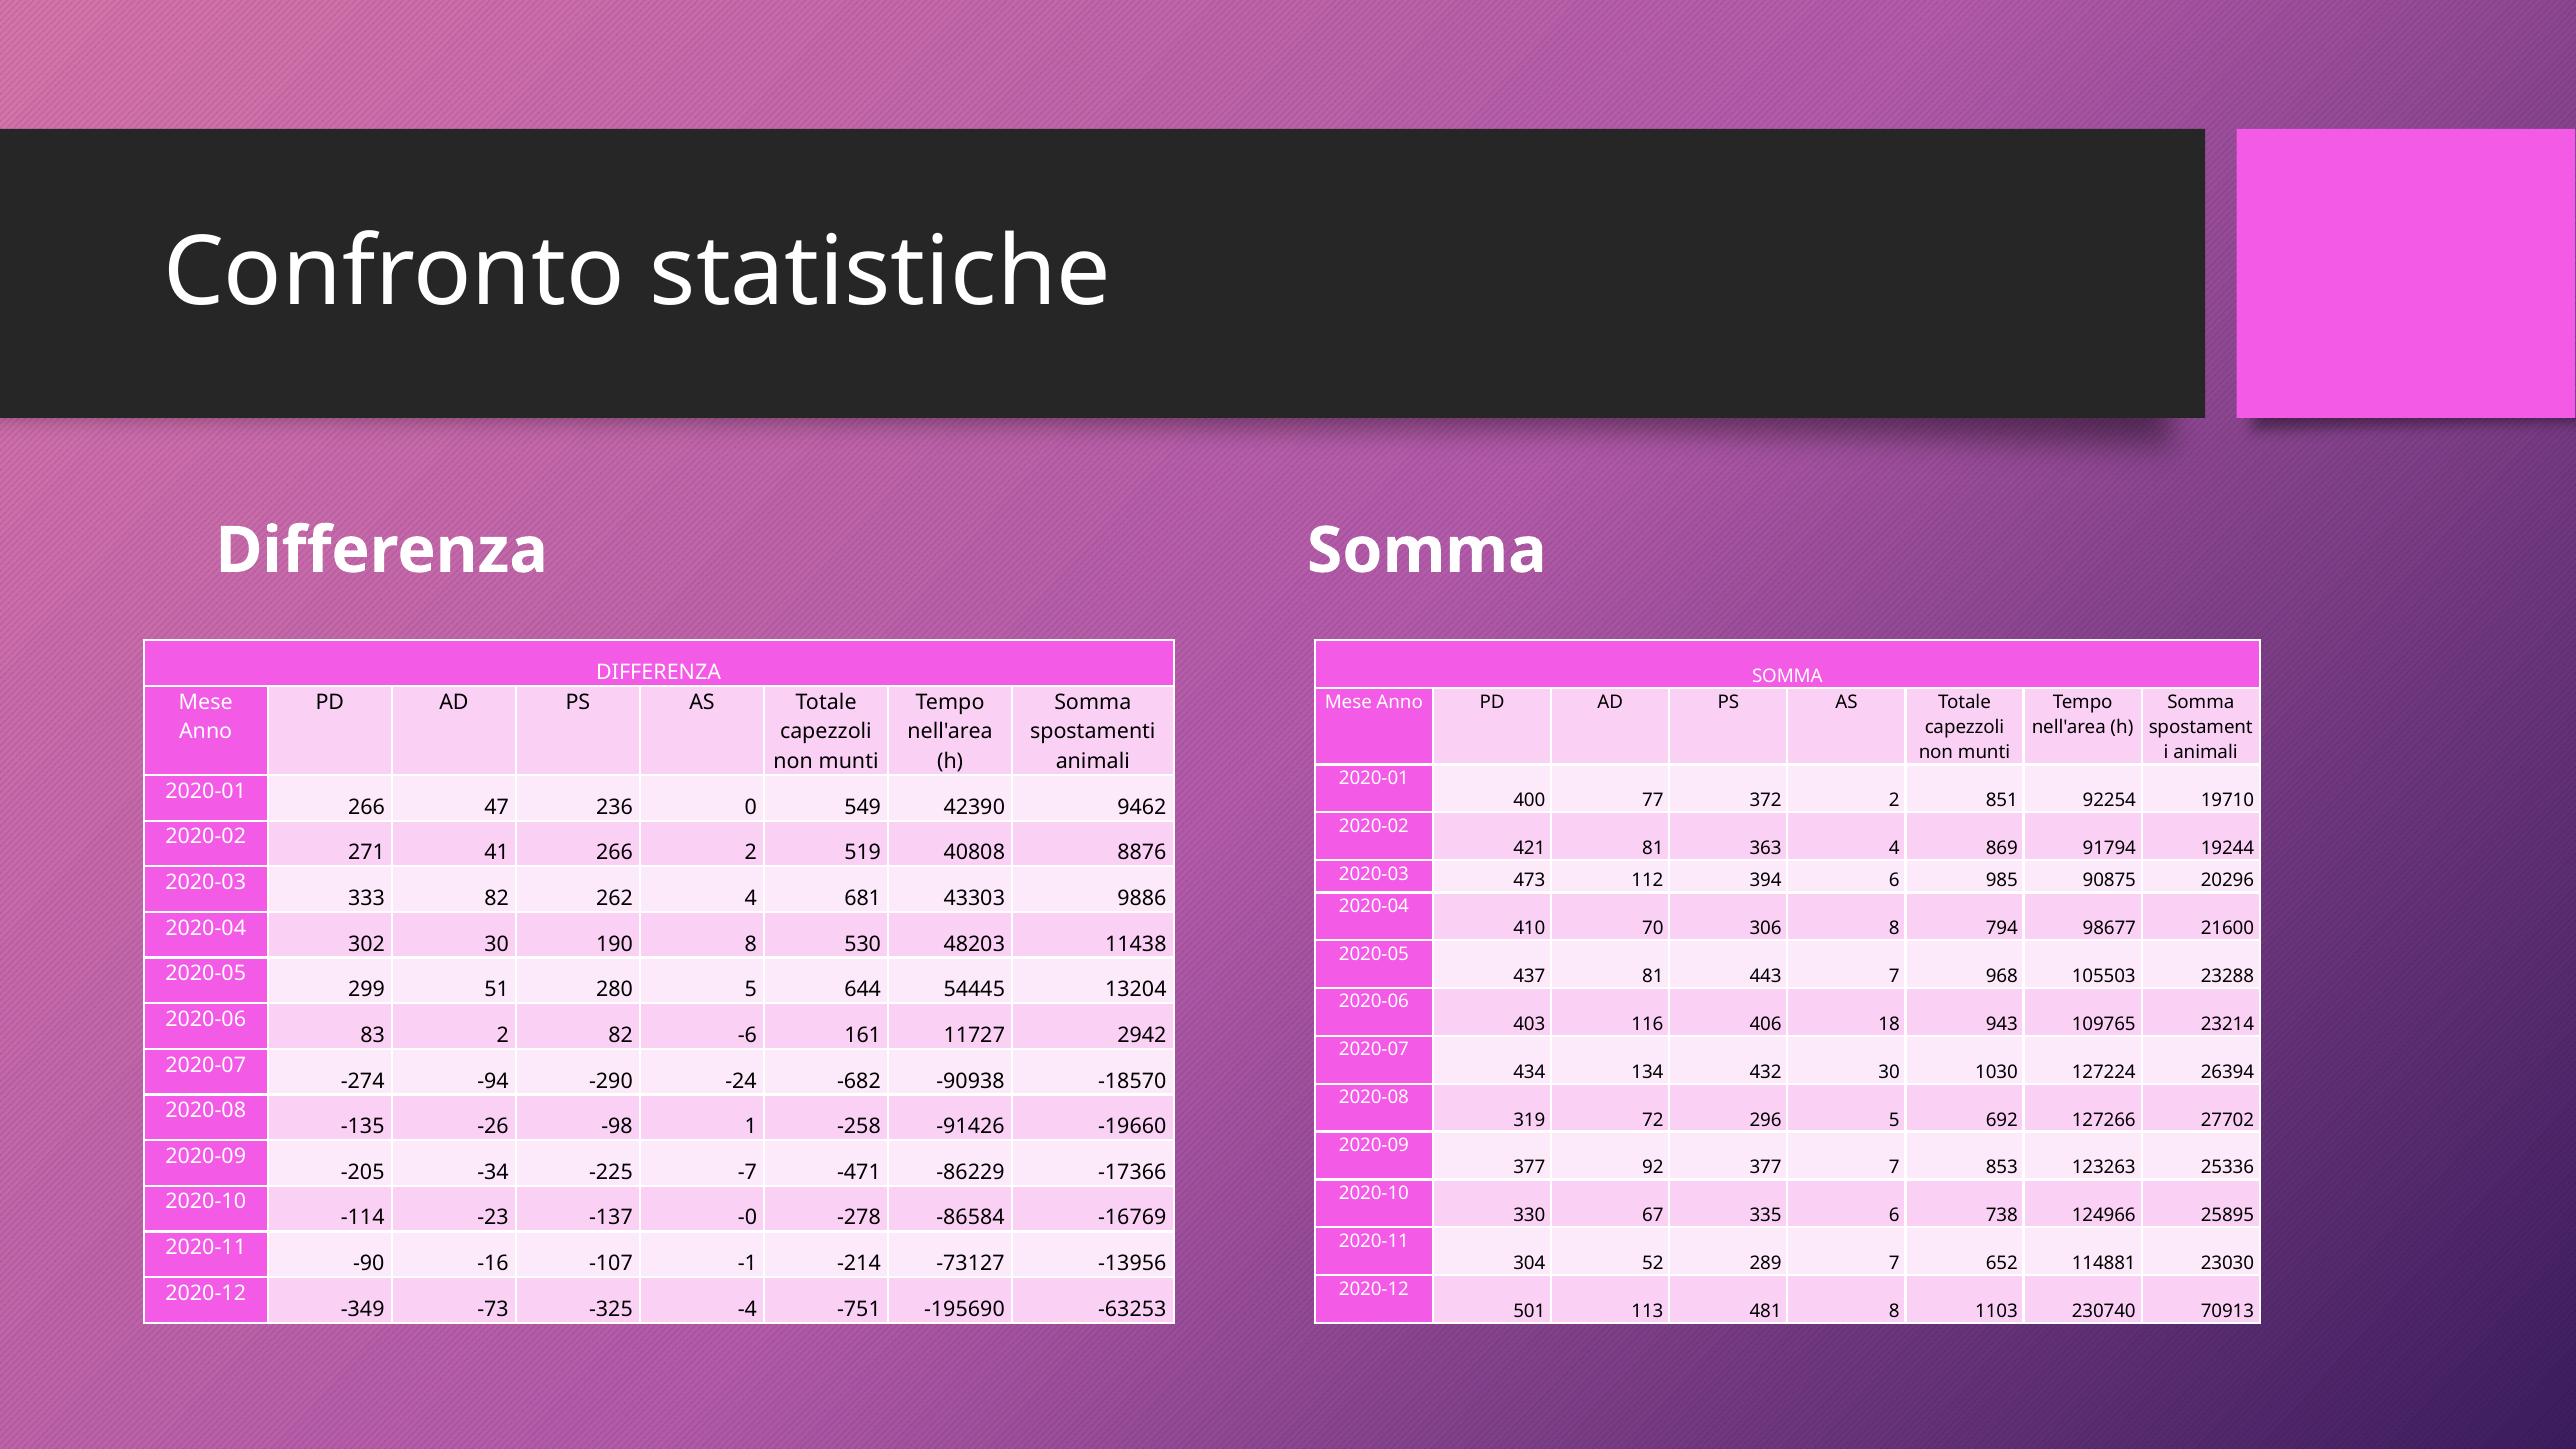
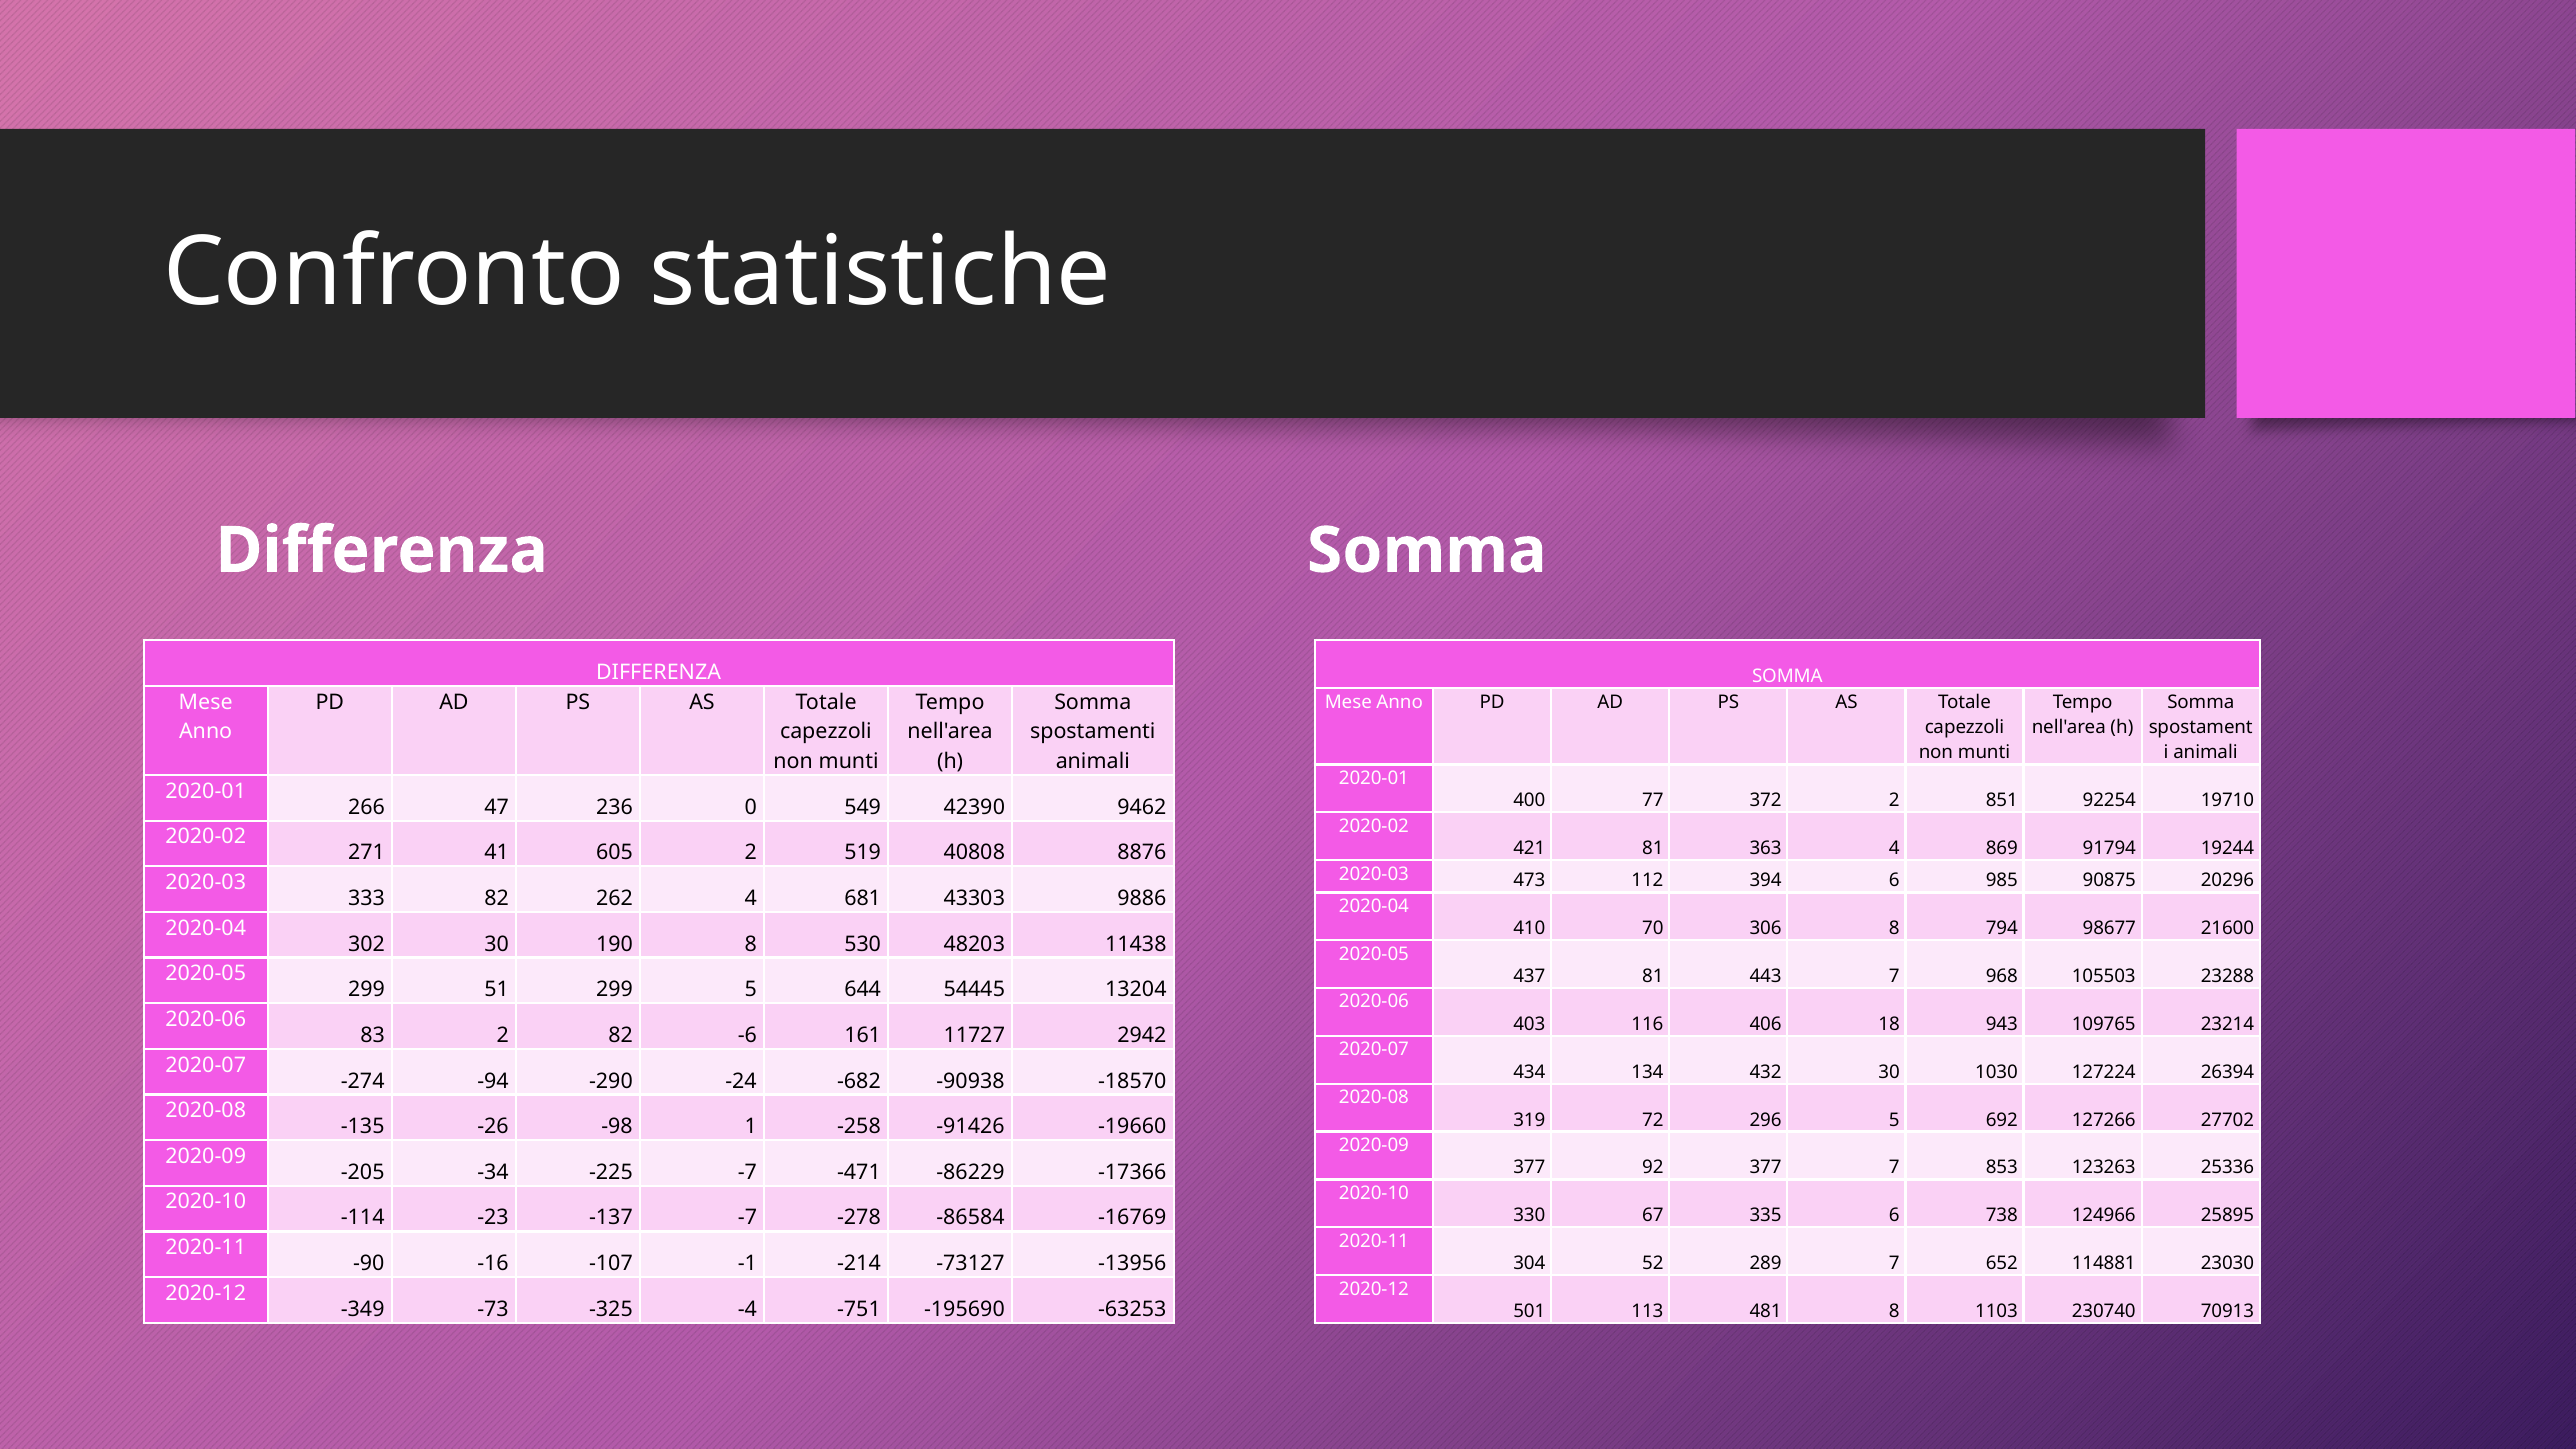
41 266: 266 -> 605 (615, 853)
51 280: 280 -> 299 (615, 990)
-137 -0: -0 -> -7 (748, 1218)
